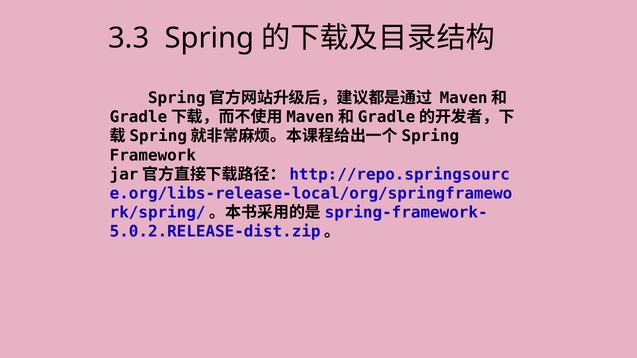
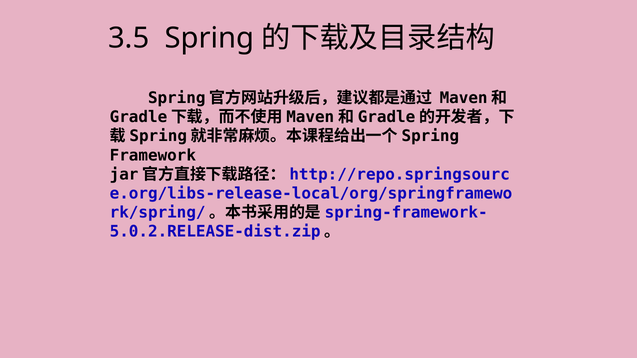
3.3: 3.3 -> 3.5 (129, 38)
